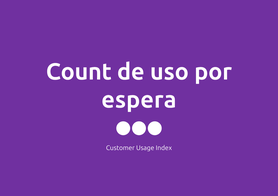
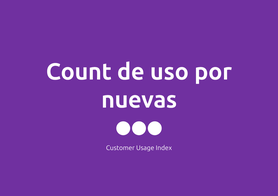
espera: espera -> nuevas (139, 100)
